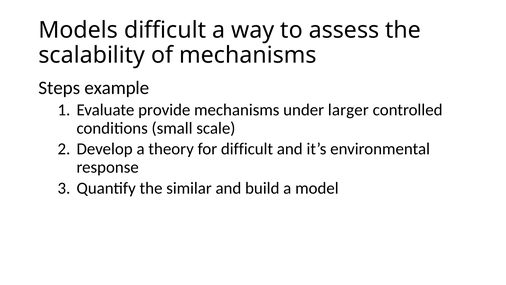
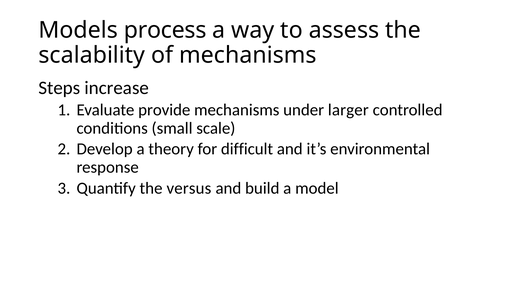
Models difficult: difficult -> process (165, 30)
example: example -> increase (117, 88)
similar: similar -> versus (189, 188)
